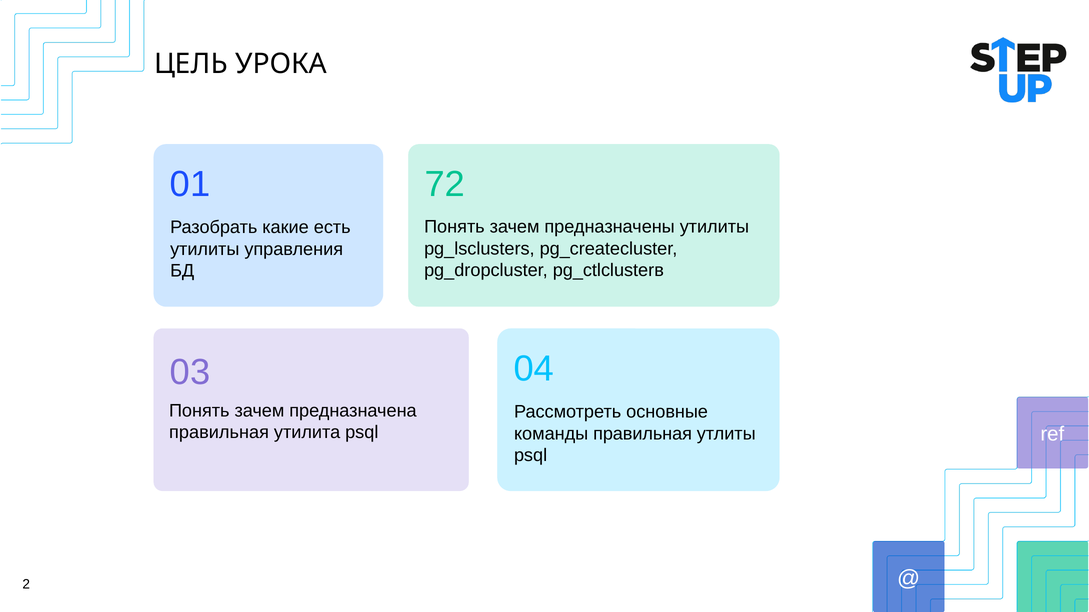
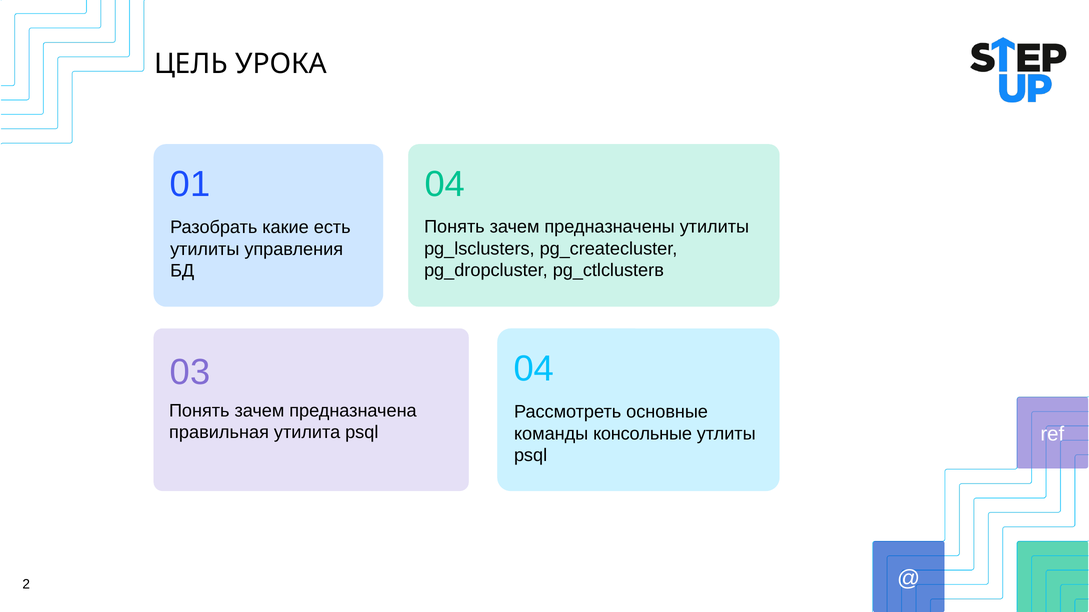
01 72: 72 -> 04 (445, 184)
команды правильная: правильная -> консольные (643, 434)
